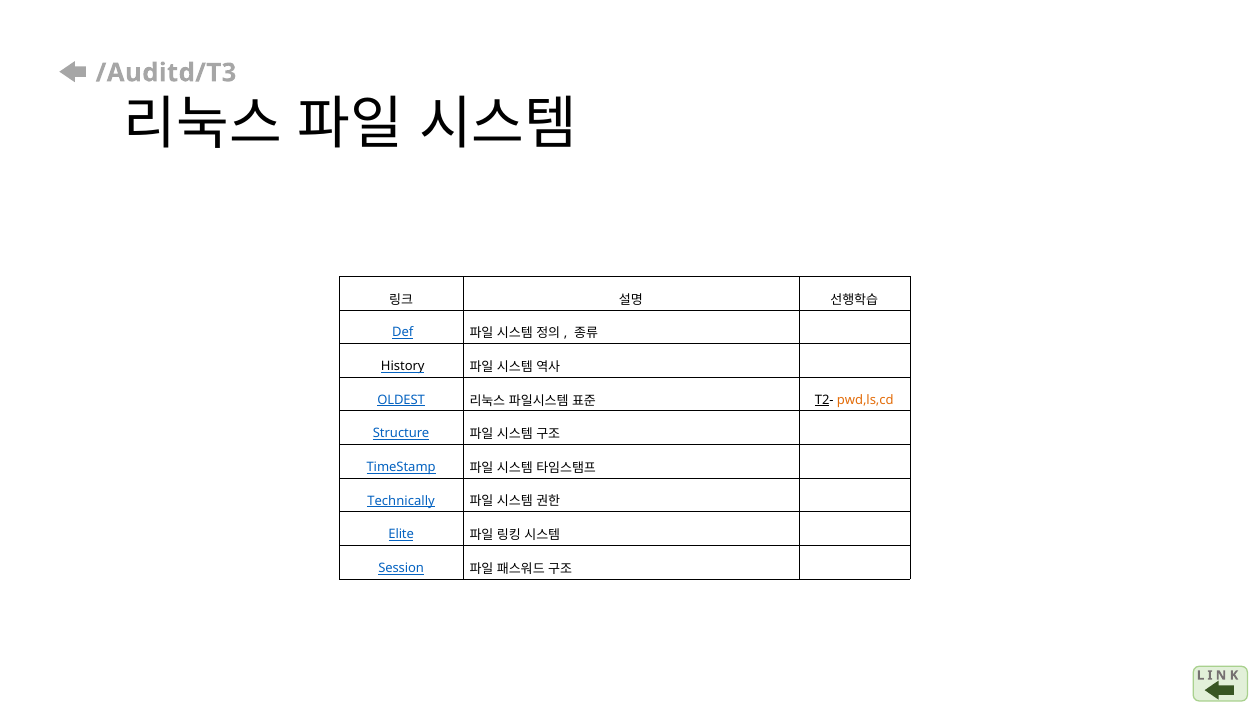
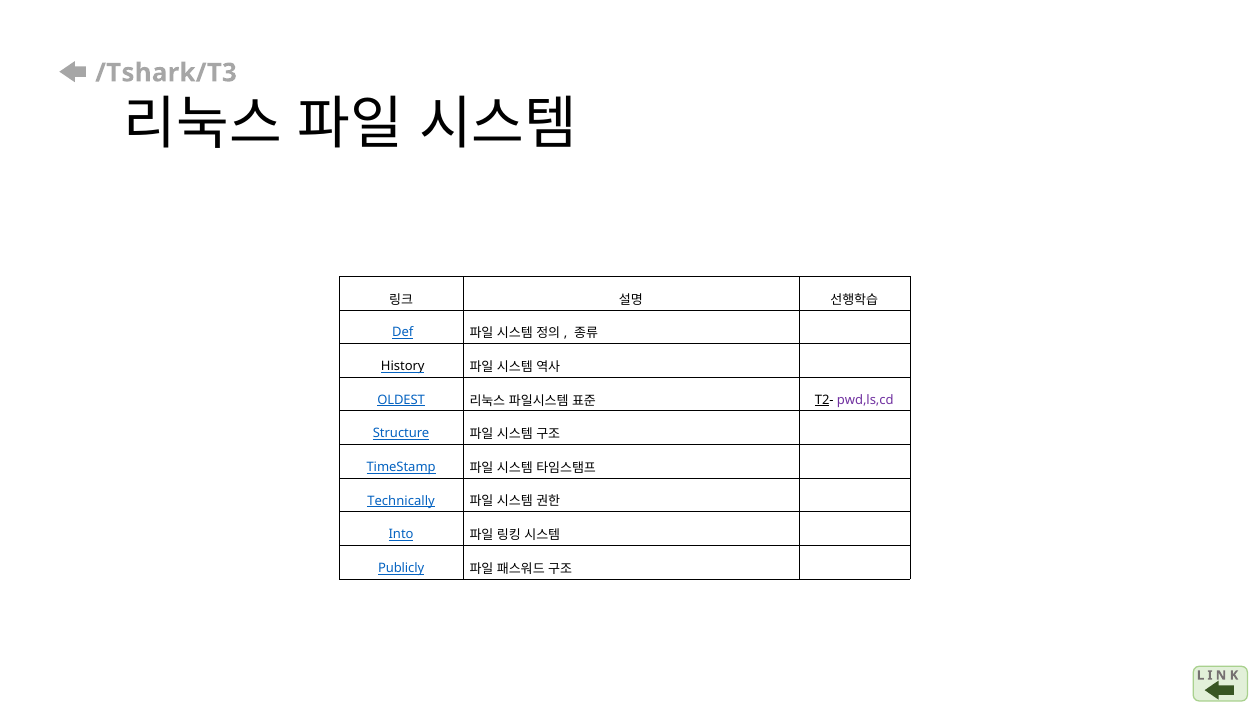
/Auditd/T3: /Auditd/T3 -> /Tshark/T3 (166, 73)
pwd,ls,cd colour: orange -> purple (865, 400)
Elite: Elite -> Into (401, 534)
Session: Session -> Publicly (401, 568)
